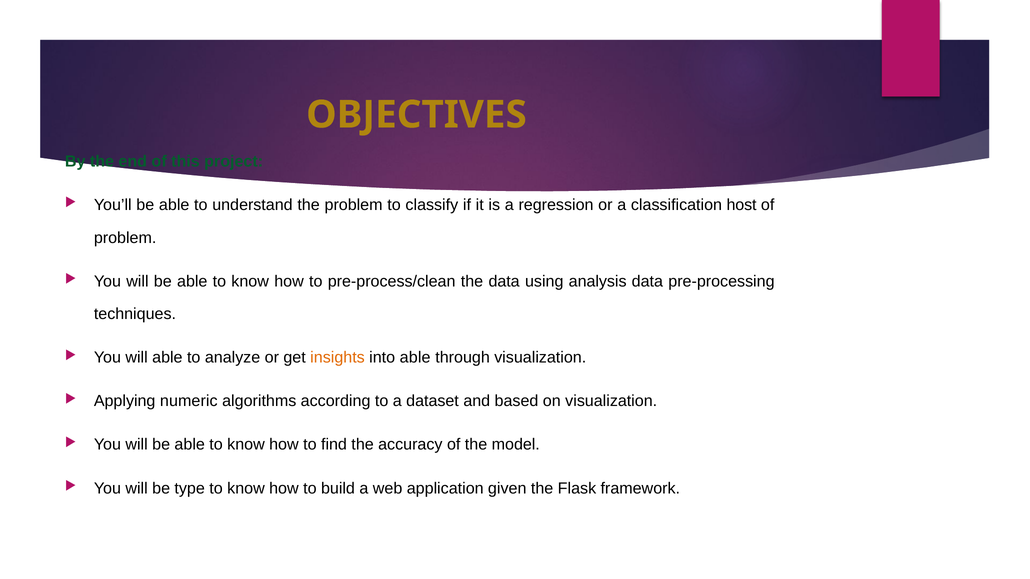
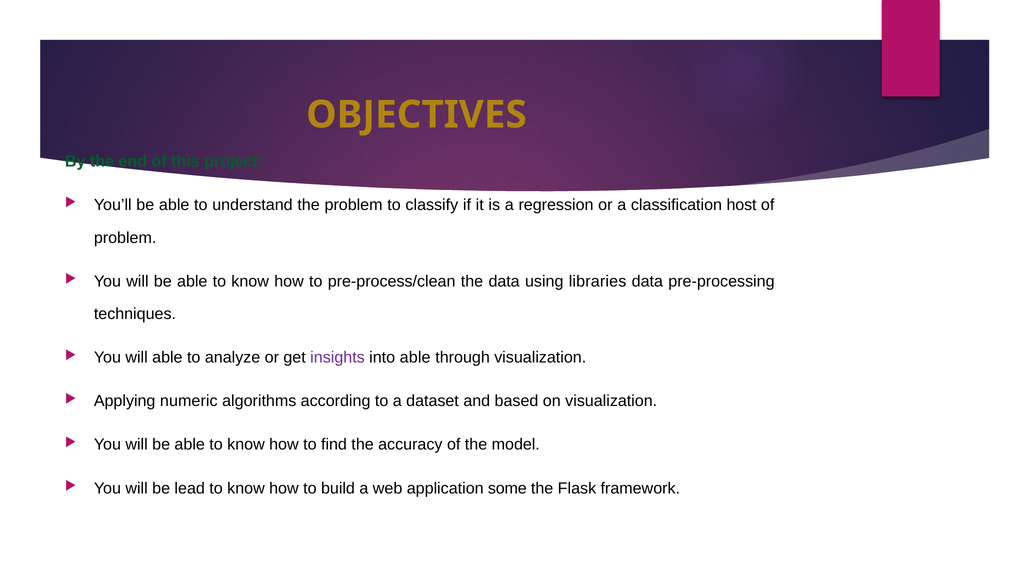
analysis: analysis -> libraries (598, 281)
insights colour: orange -> purple (338, 358)
type: type -> lead (190, 489)
given: given -> some (507, 489)
